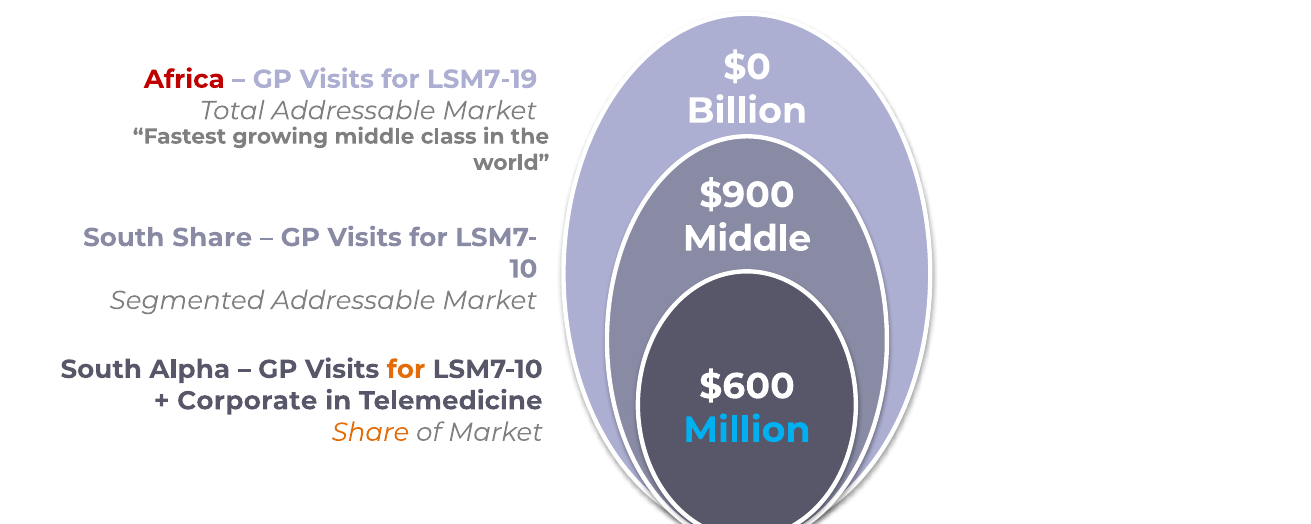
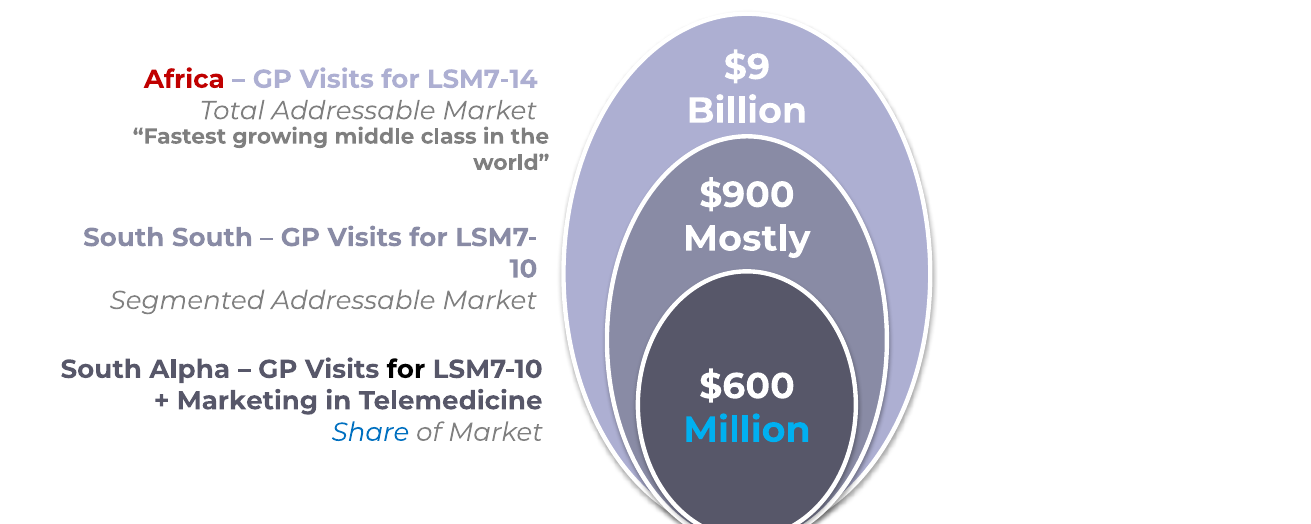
$0: $0 -> $9 (747, 67)
LSM7-19: LSM7-19 -> LSM7-14 (482, 79)
Middle: Middle -> Mostly (747, 239)
South Share: Share -> South (212, 238)
for colour: orange -> black (406, 370)
Corporate: Corporate -> Marketing (247, 401)
Share colour: orange -> blue (370, 433)
